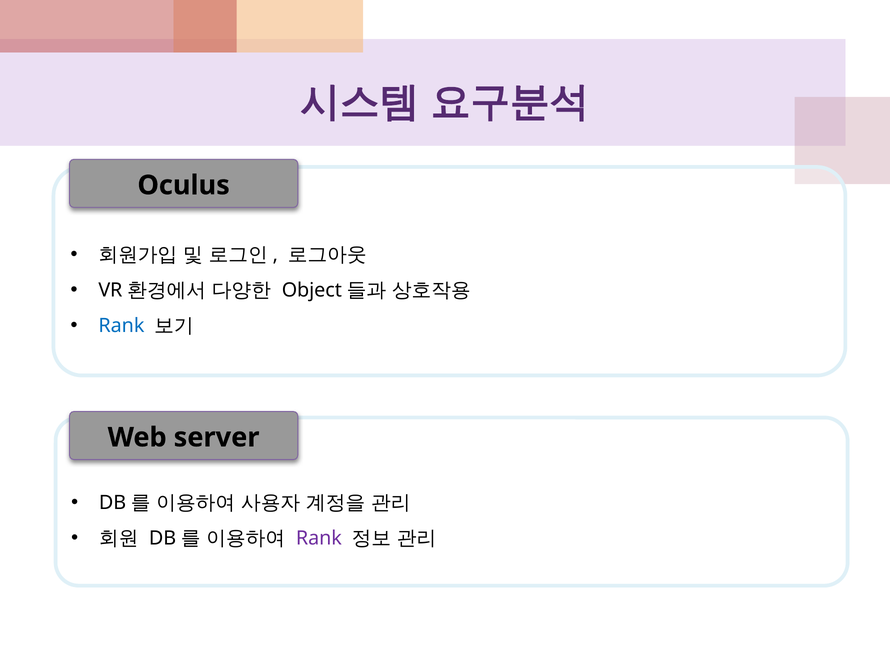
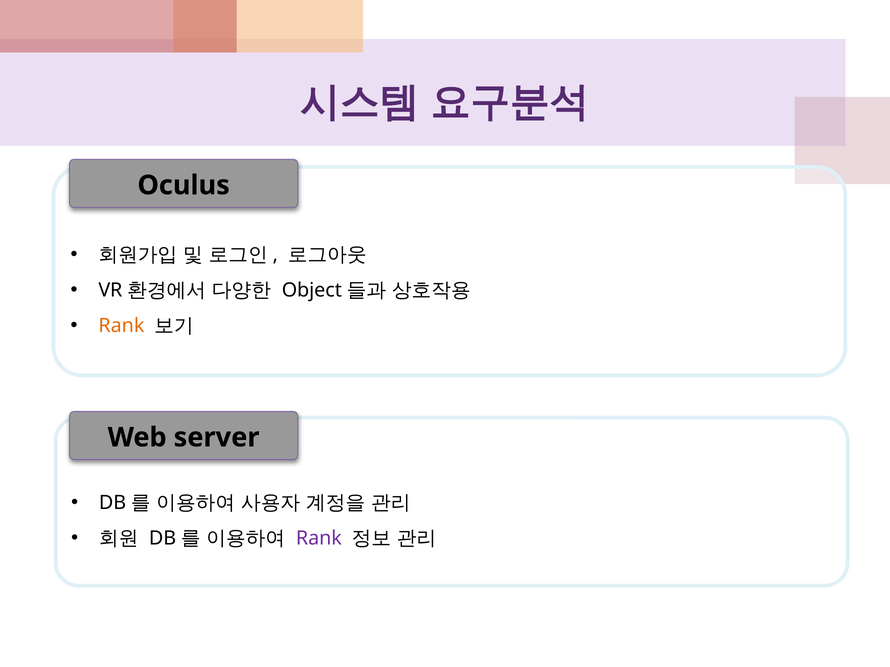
Rank colour: blue -> orange (121, 326)
